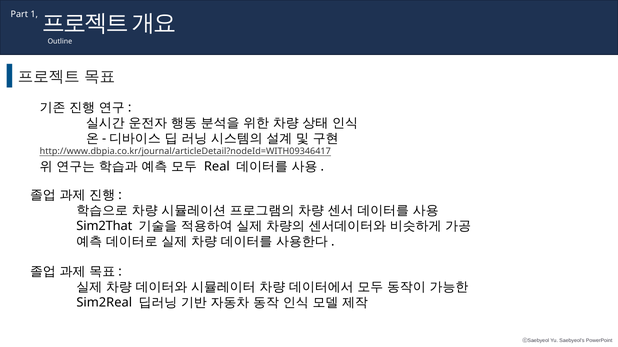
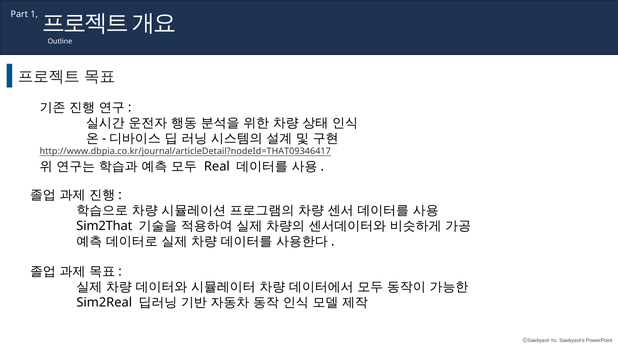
http://www.dbpia.co.kr/journal/articleDetail?nodeId=WITH09346417: http://www.dbpia.co.kr/journal/articleDetail?nodeId=WITH09346417 -> http://www.dbpia.co.kr/journal/articleDetail?nodeId=THAT09346417 (185, 152)
